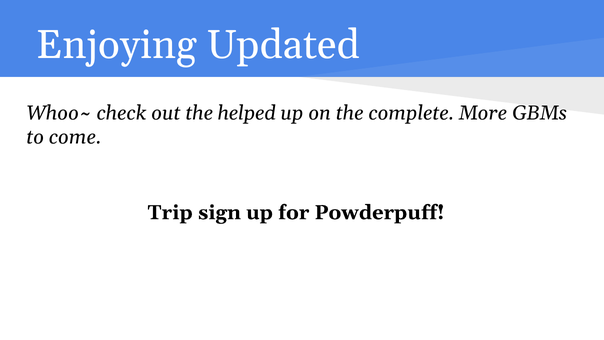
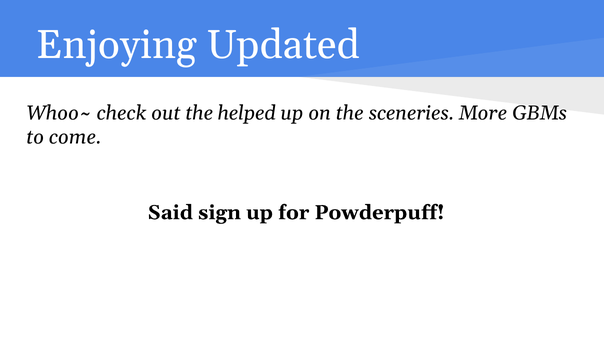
complete: complete -> sceneries (411, 113)
Trip: Trip -> Said (170, 212)
